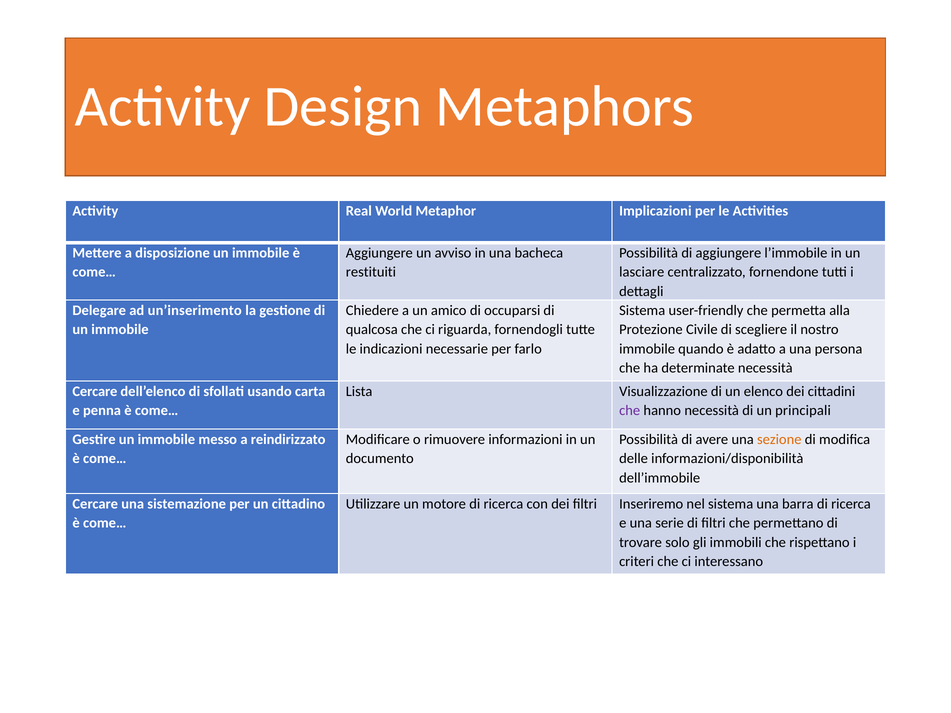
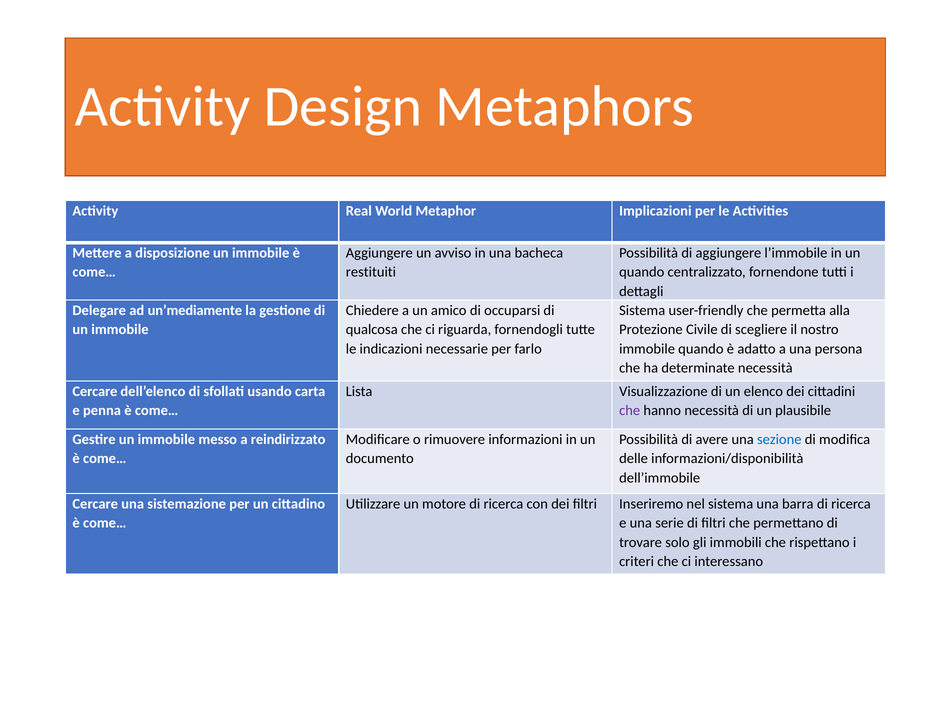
lasciare: lasciare -> quando (642, 272)
un’inserimento: un’inserimento -> un’mediamente (195, 311)
principali: principali -> plausibile (803, 411)
sezione colour: orange -> blue (779, 440)
